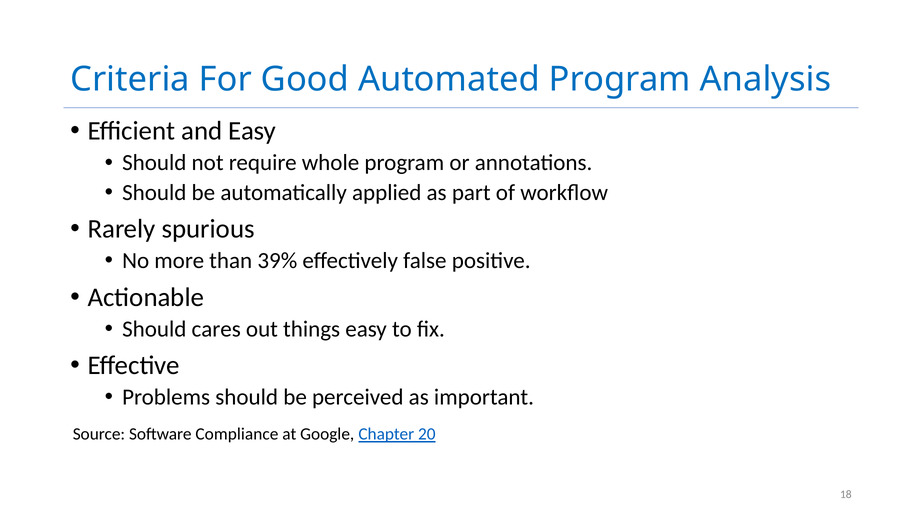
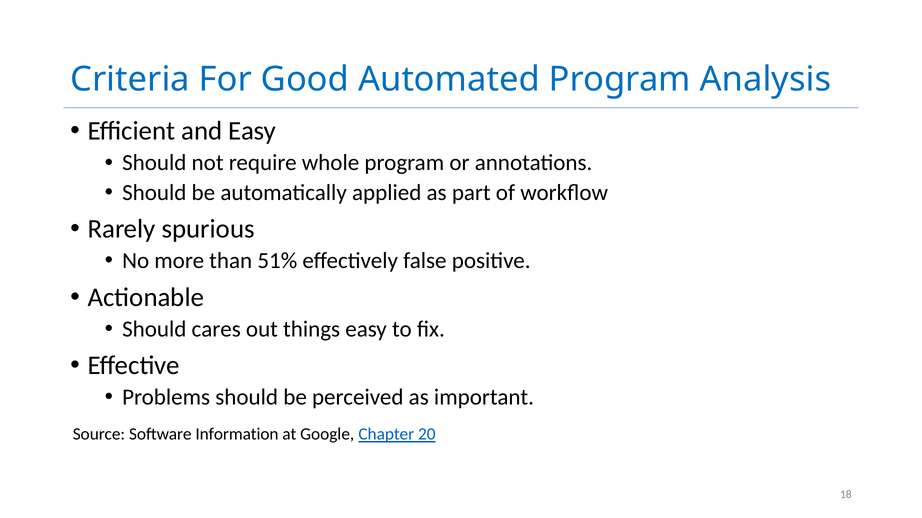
39%: 39% -> 51% (277, 261)
Compliance: Compliance -> Information (237, 435)
